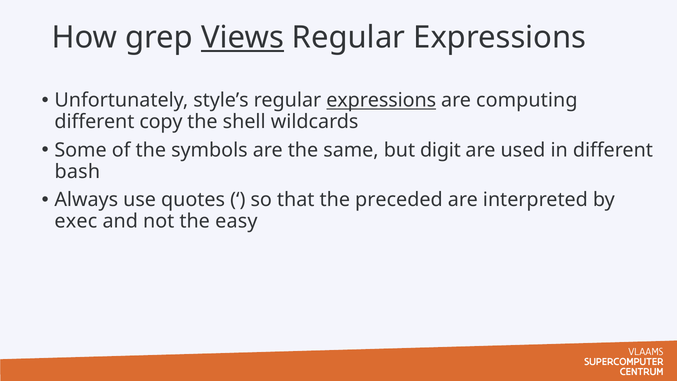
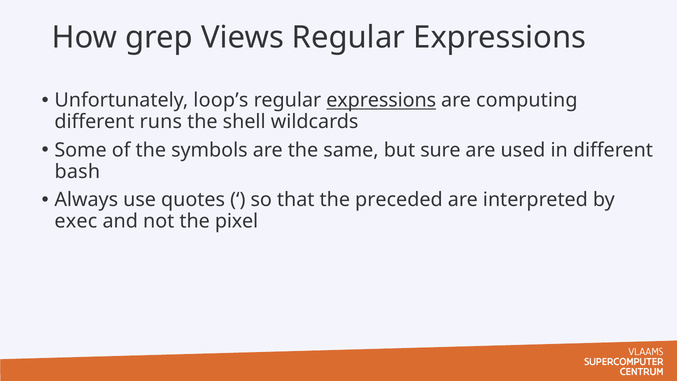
Views underline: present -> none (243, 38)
style’s: style’s -> loop’s (221, 100)
copy: copy -> runs (161, 122)
digit: digit -> sure (440, 150)
easy: easy -> pixel (237, 221)
